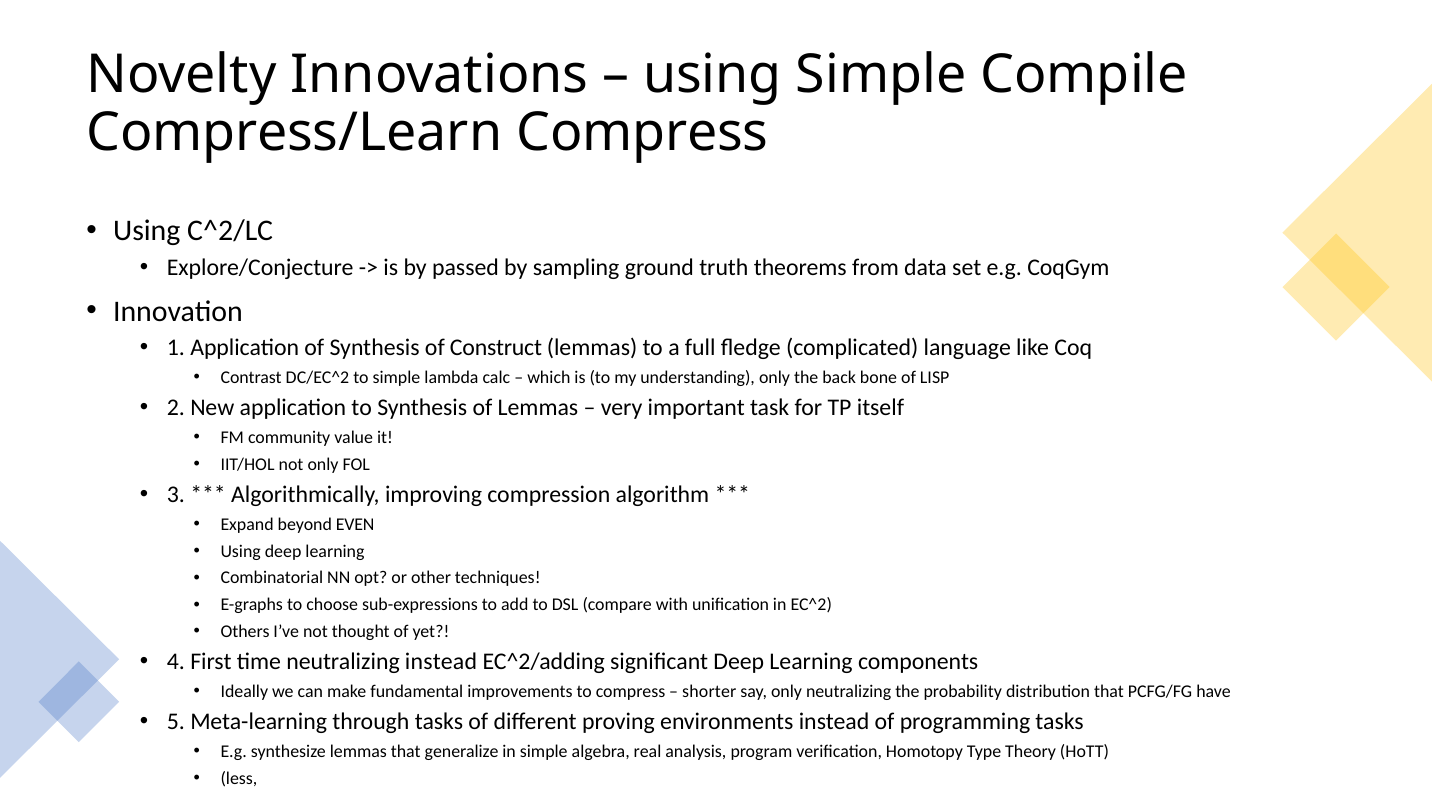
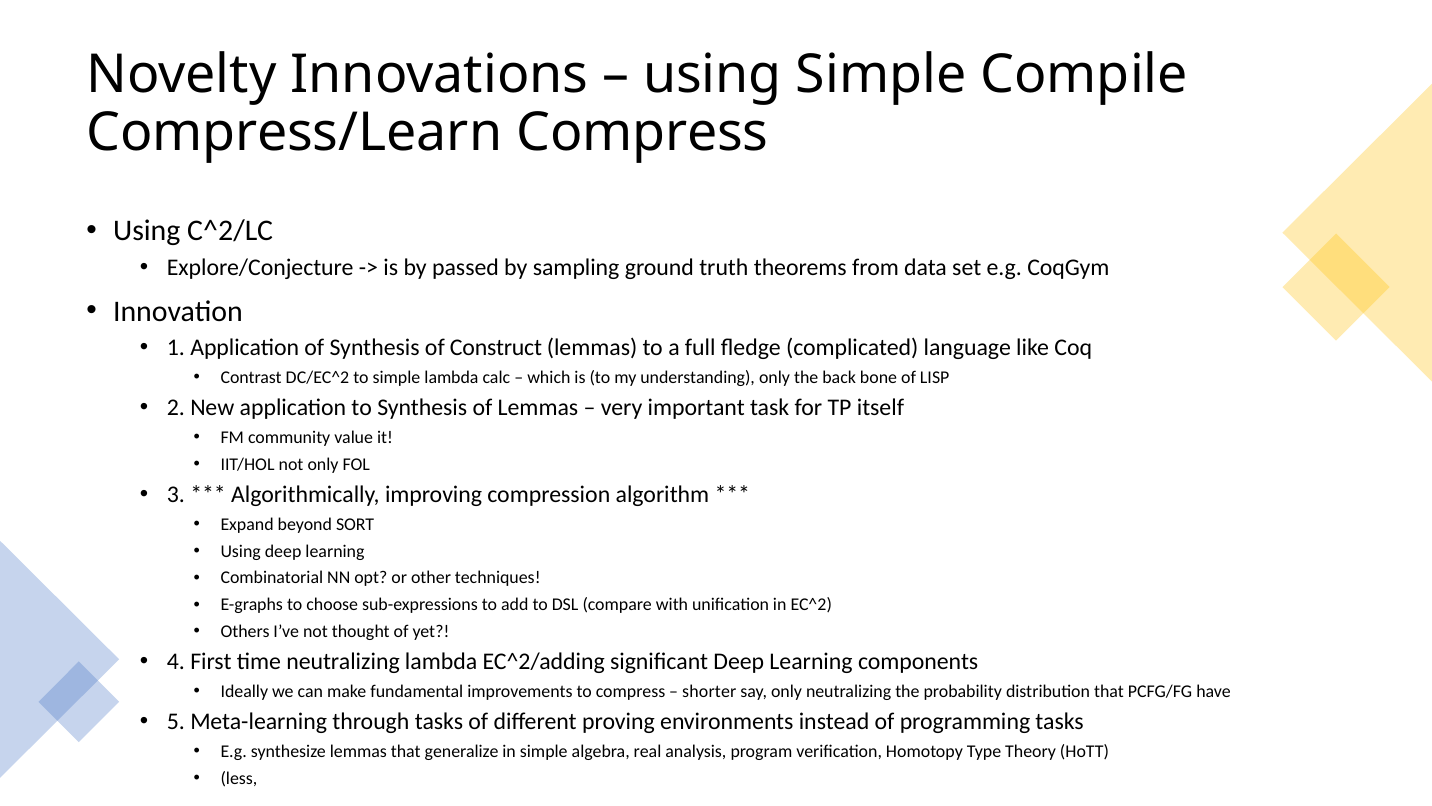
EVEN: EVEN -> SORT (355, 524)
neutralizing instead: instead -> lambda (441, 661)
